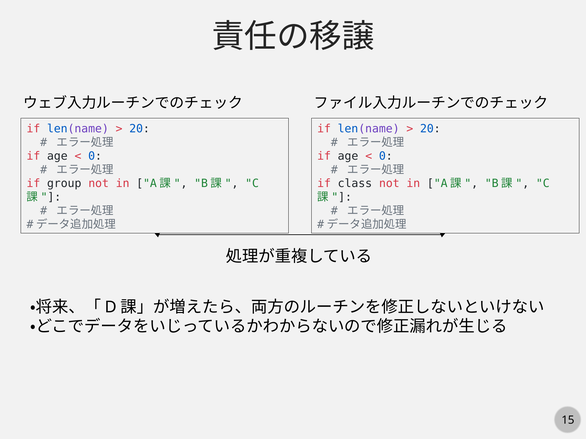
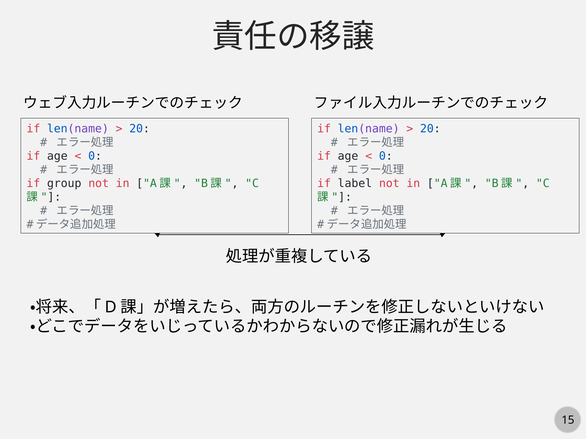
class: class -> label (355, 183)
